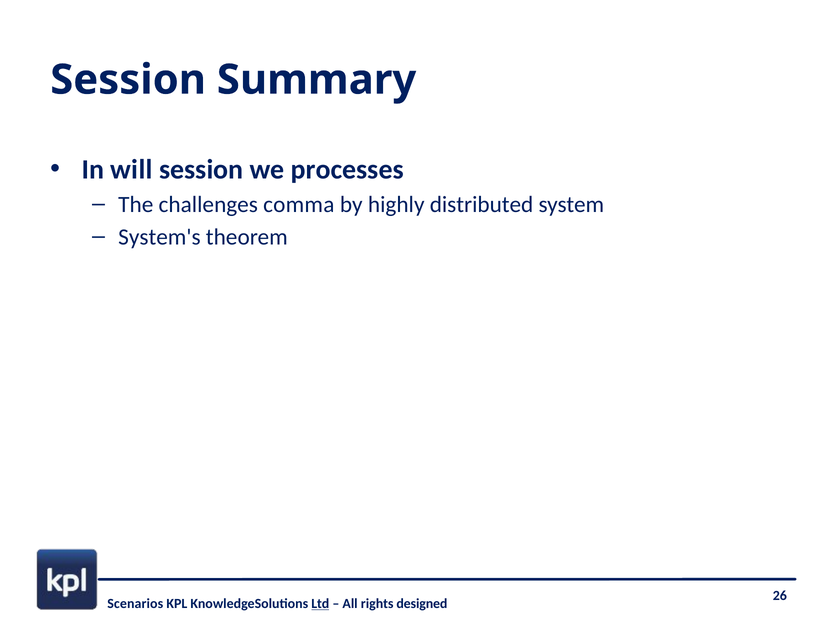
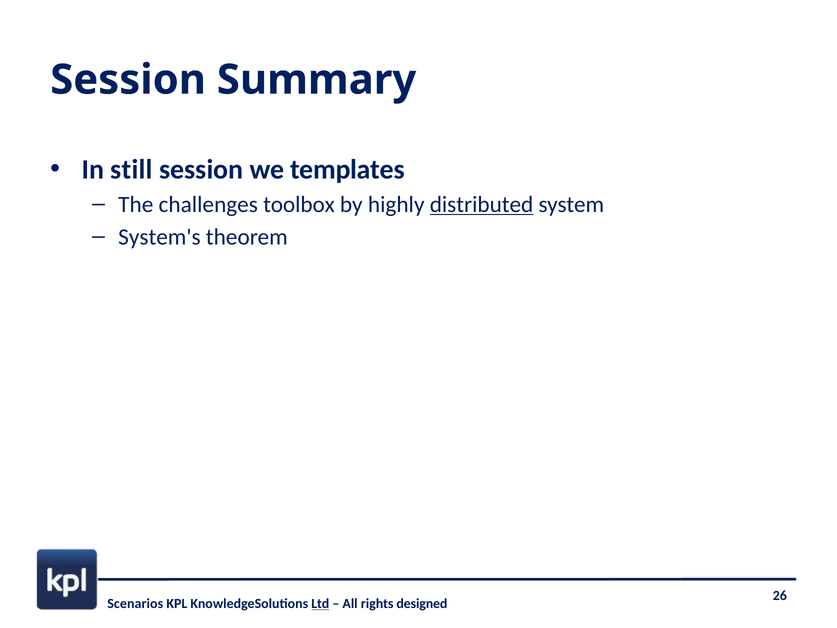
will: will -> still (131, 169)
processes: processes -> templates (347, 169)
comma: comma -> toolbox (299, 204)
distributed underline: none -> present (482, 204)
